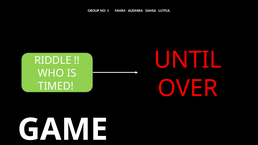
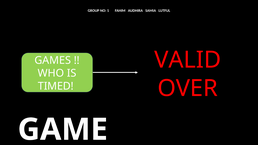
UNTIL: UNTIL -> VALID (188, 60)
RIDDLE: RIDDLE -> GAMES (53, 60)
